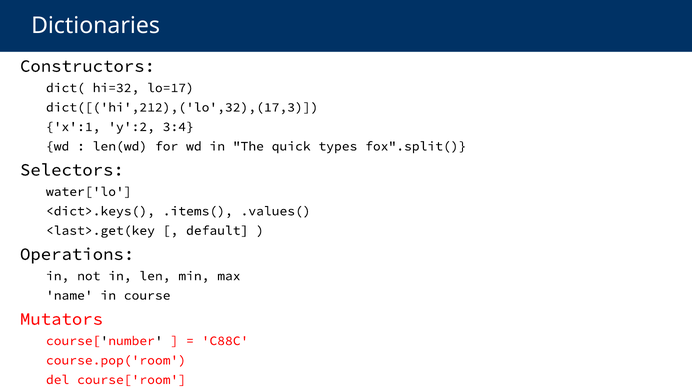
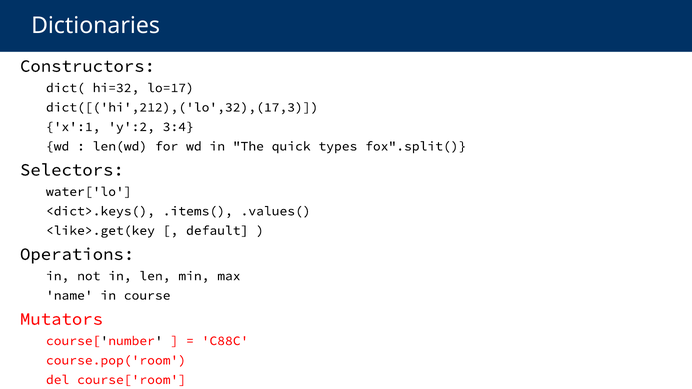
<last>.get(key: <last>.get(key -> <like>.get(key (100, 231)
